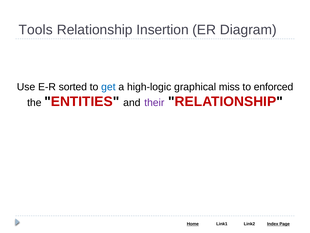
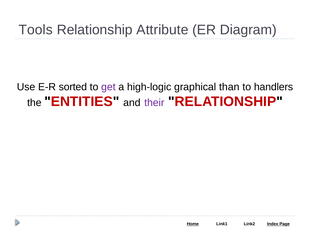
Insertion: Insertion -> Attribute (162, 30)
get colour: blue -> purple (108, 87)
miss: miss -> than (229, 87)
enforced: enforced -> handlers (273, 87)
